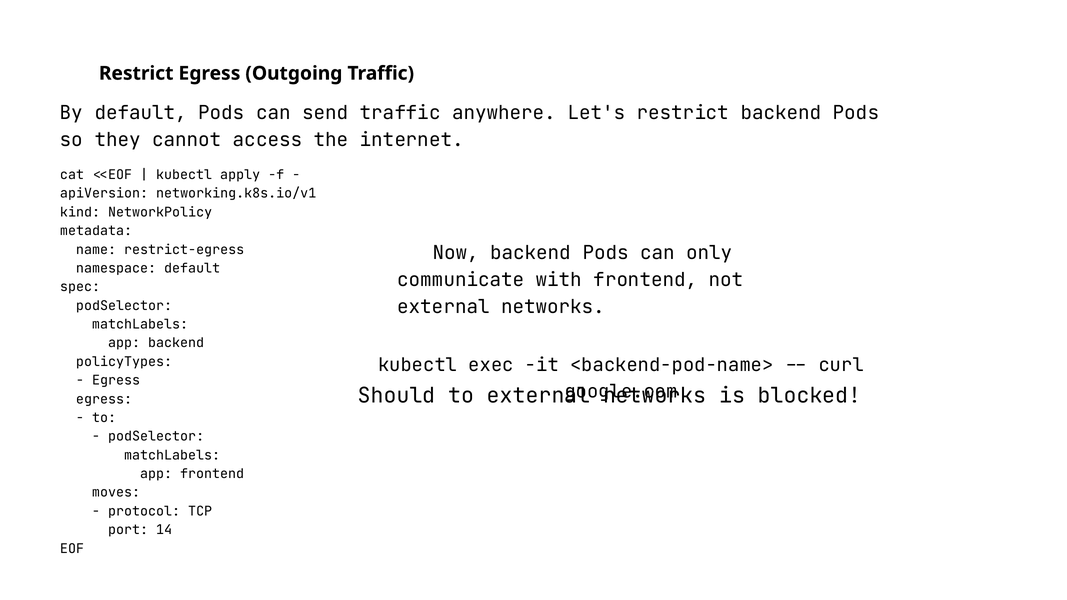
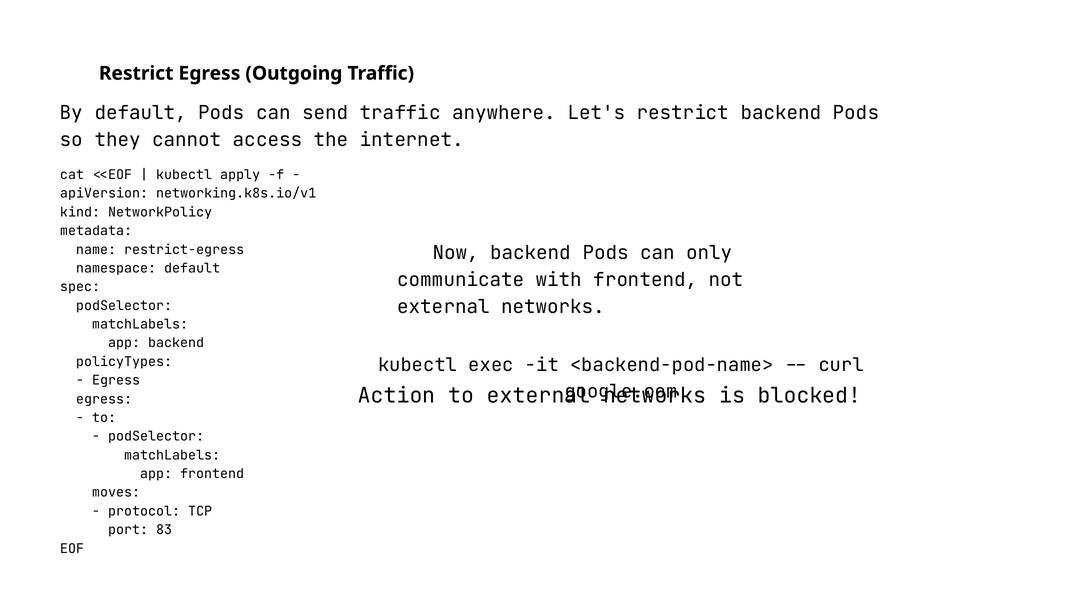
Should: Should -> Action (397, 396)
14: 14 -> 83 (164, 530)
